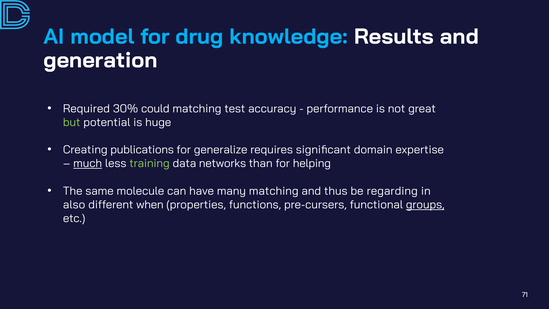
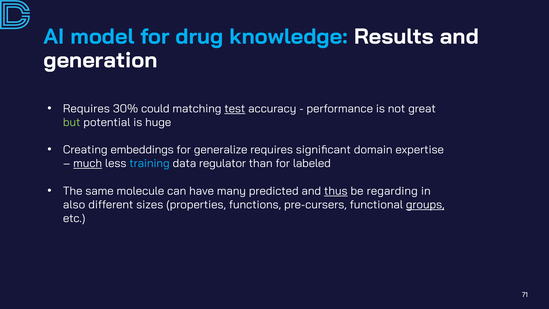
Required: Required -> Requires (86, 109)
test underline: none -> present (235, 109)
publications: publications -> embeddings (142, 150)
training colour: light green -> light blue (149, 163)
networks: networks -> regulator (223, 163)
helping: helping -> labeled (312, 163)
many matching: matching -> predicted (274, 191)
thus underline: none -> present (336, 191)
when: when -> sizes (150, 205)
